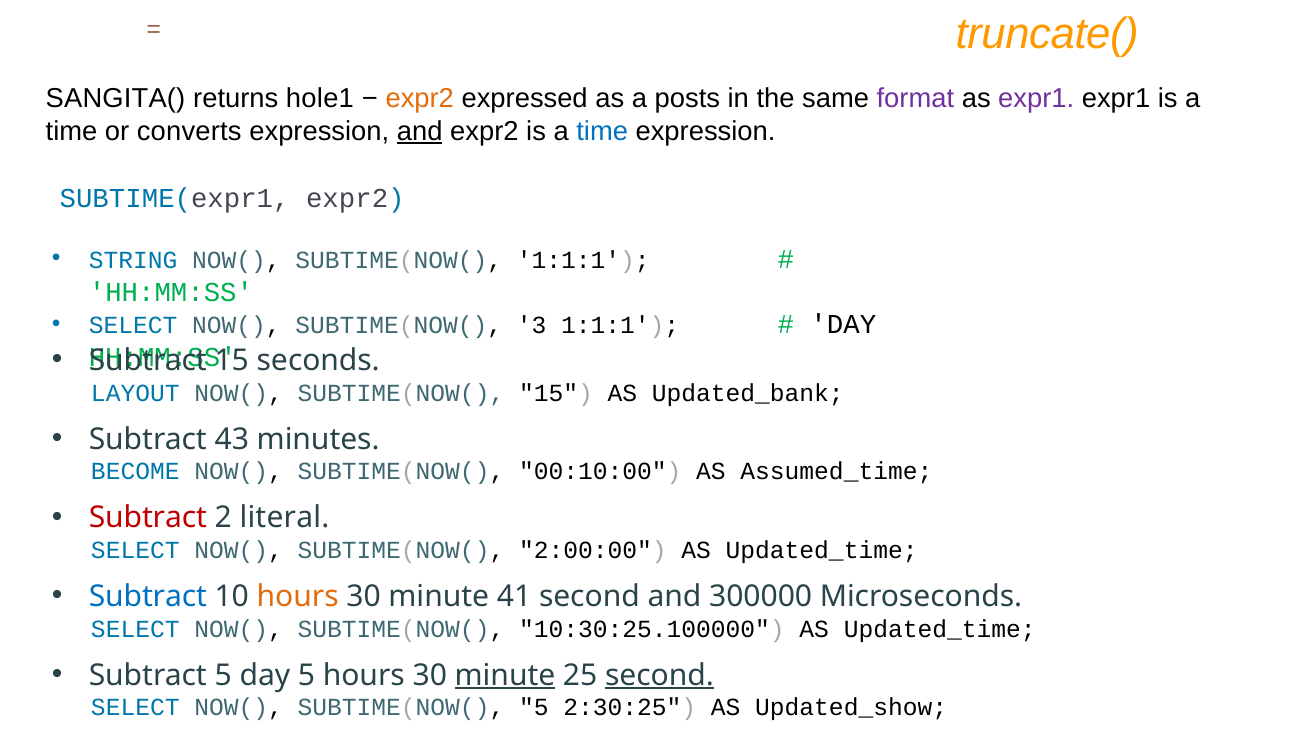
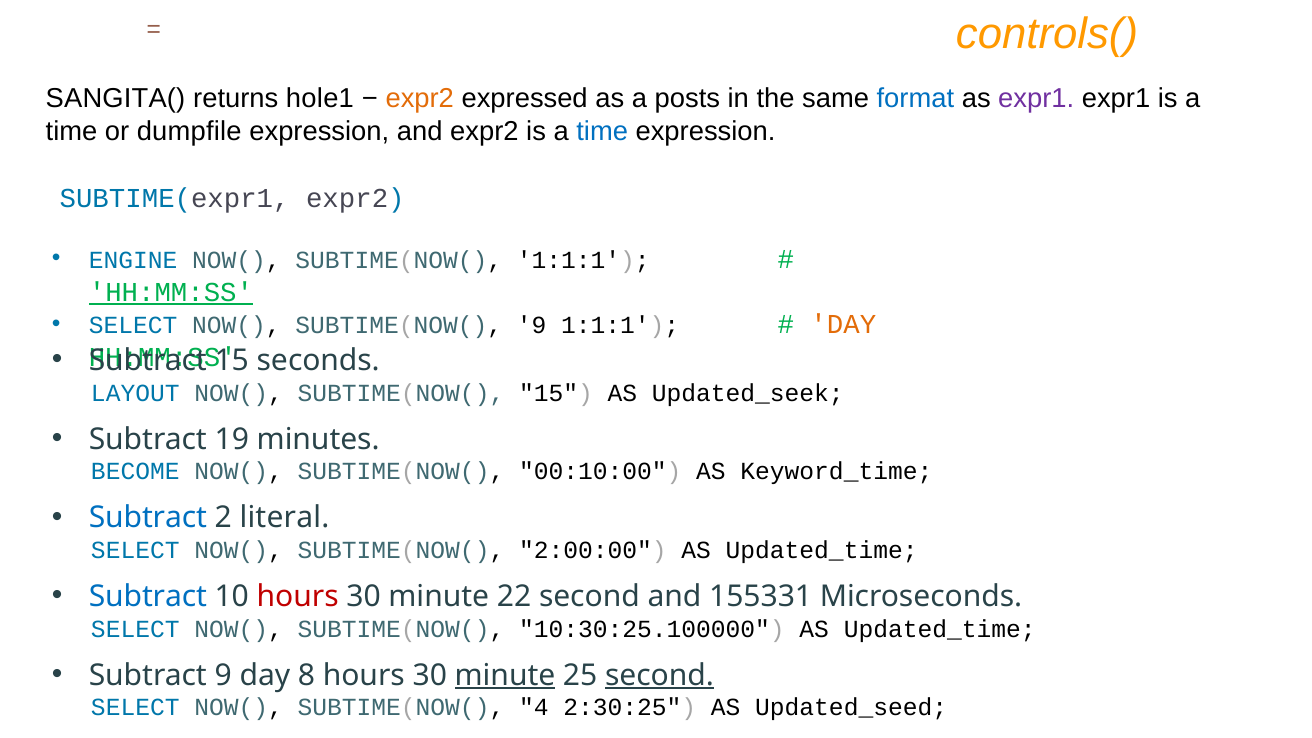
truncate(: truncate( -> controls( (1047, 34)
format colour: purple -> blue (915, 99)
converts: converts -> dumpfile (189, 131)
and underline: present -> none (420, 131)
STRING: STRING -> ENGINE (133, 260)
HH:MM:SS underline: none -> present (171, 292)
SUBTIME(NOW( 3: 3 -> 9 (532, 326)
DAY colour: black -> orange (843, 325)
Updated_bank: Updated_bank -> Updated_seek (748, 393)
43: 43 -> 19 (232, 439)
Assumed_time: Assumed_time -> Keyword_time (836, 472)
Subtract colour: red -> blue (148, 518)
hours colour: orange -> red (298, 597)
41: 41 -> 22 (514, 597)
300000: 300000 -> 155331 (761, 597)
Subtract 5: 5 -> 9 (223, 675)
day 5: 5 -> 8 (306, 675)
SUBTIME(NOW( 5: 5 -> 4 (534, 708)
Updated_show: Updated_show -> Updated_seed (851, 708)
